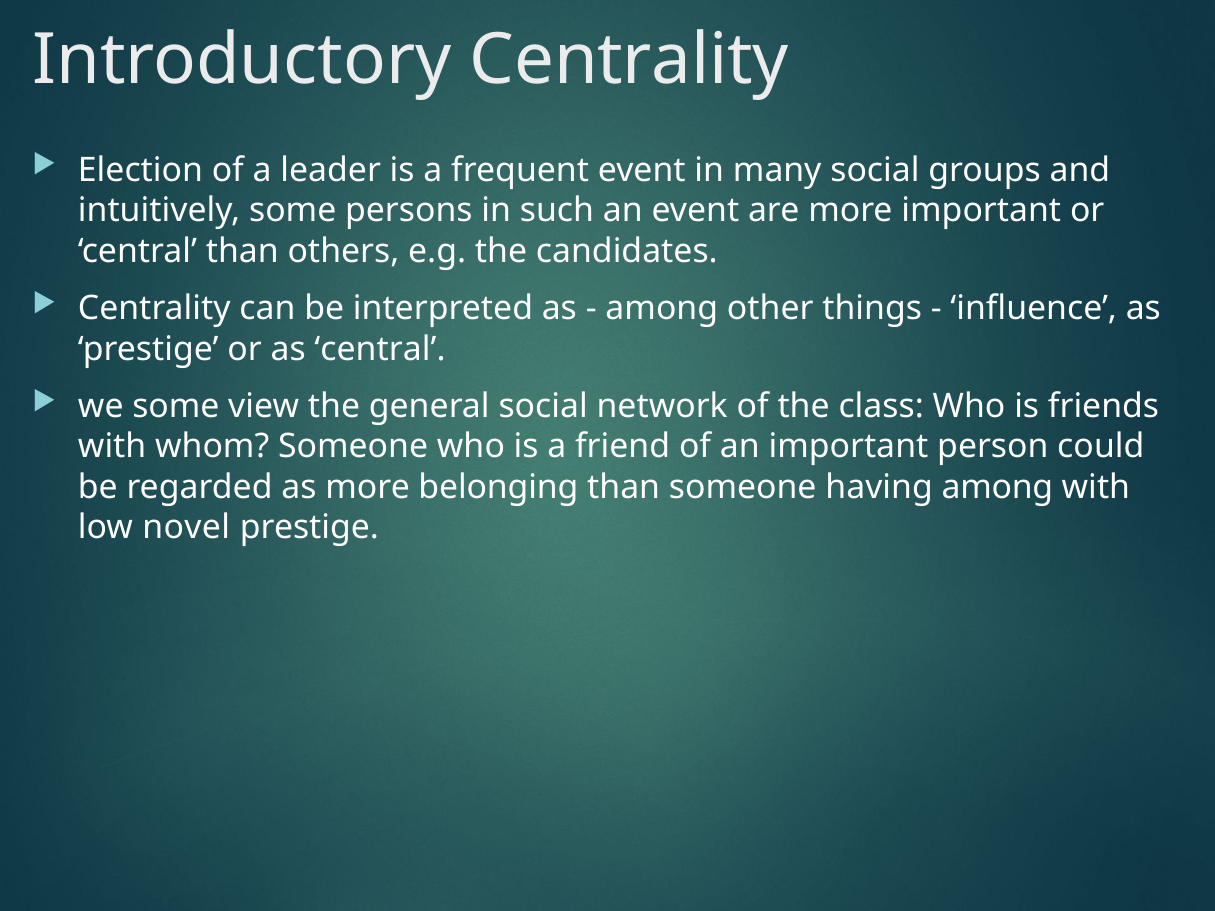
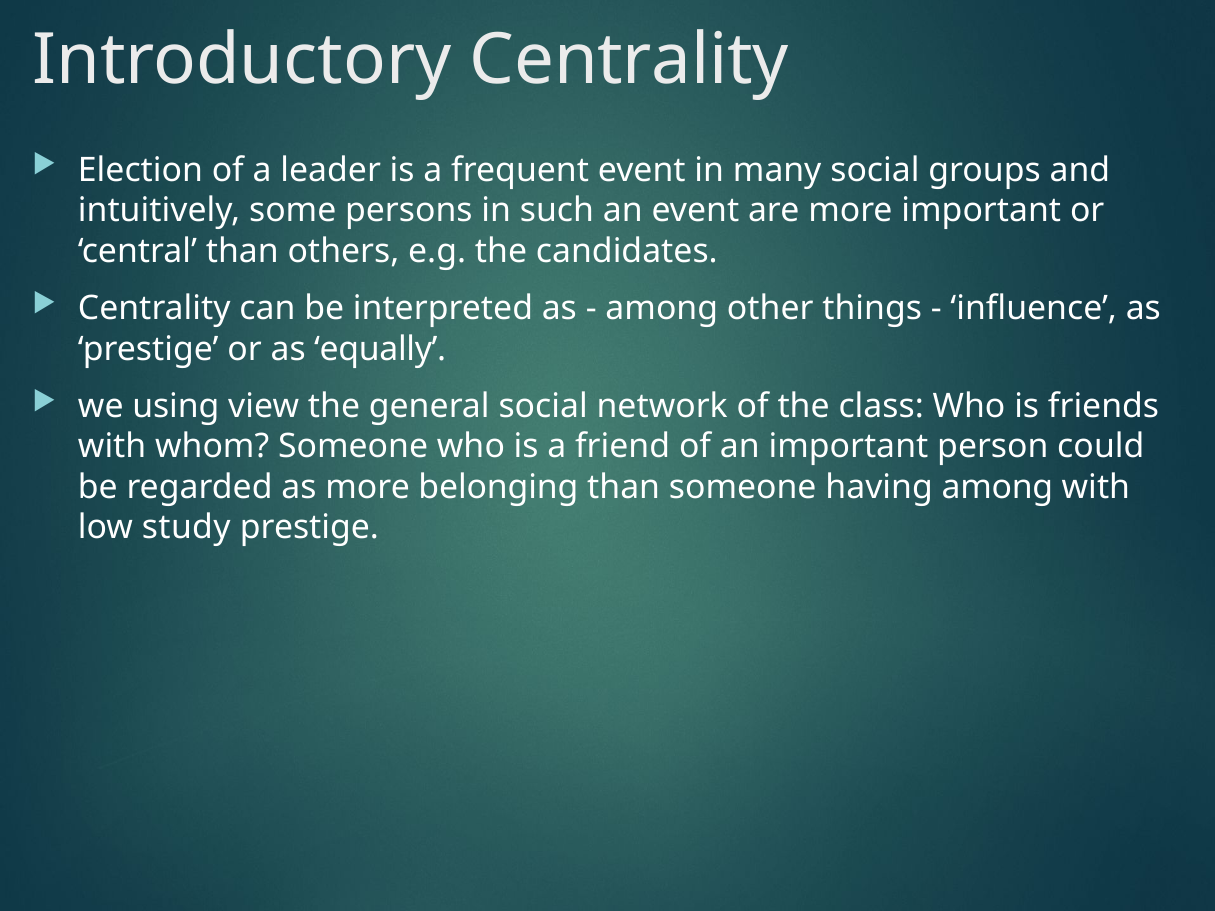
as central: central -> equally (380, 349)
we some: some -> using (176, 406)
novel: novel -> study (186, 528)
